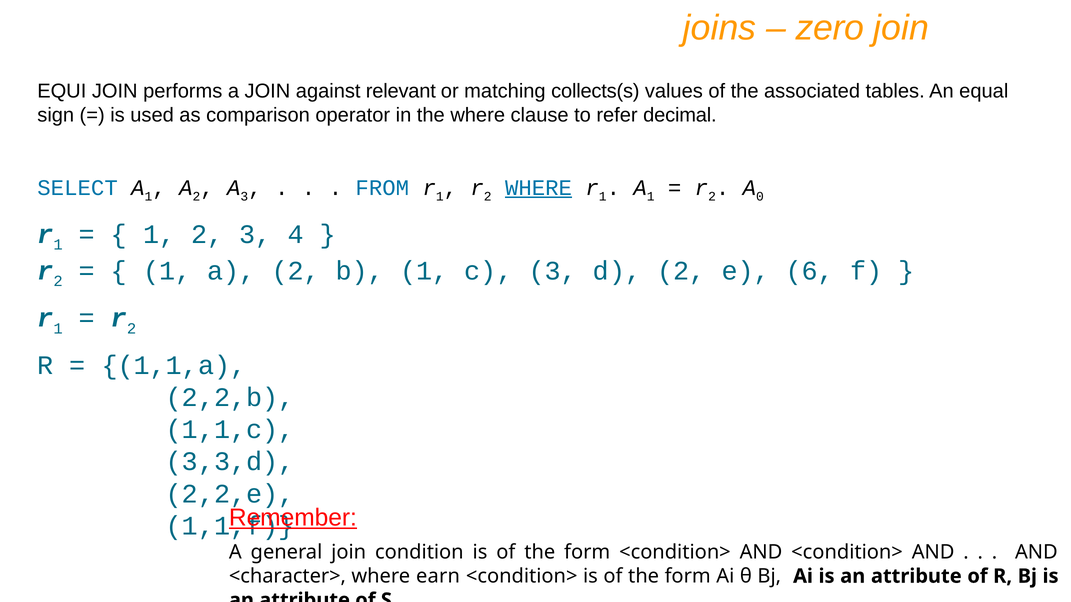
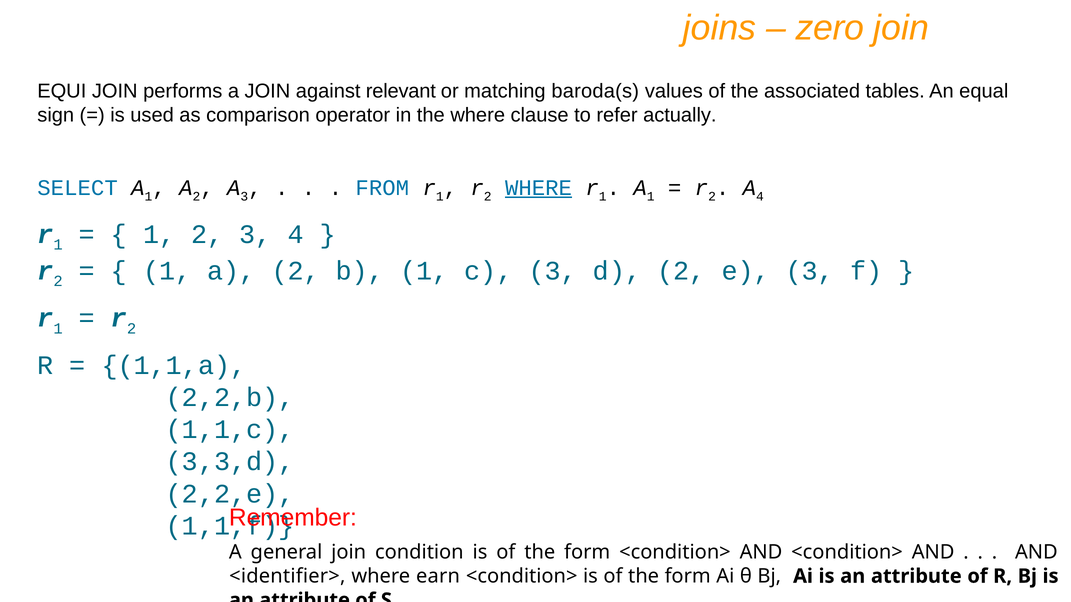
collects(s: collects(s -> baroda(s (595, 91)
decimal: decimal -> actually (680, 115)
A 0: 0 -> 4 (760, 197)
e 6: 6 -> 3 (810, 271)
Remember underline: present -> none (293, 518)
<character>: <character> -> <identifier> (287, 577)
